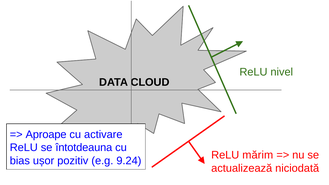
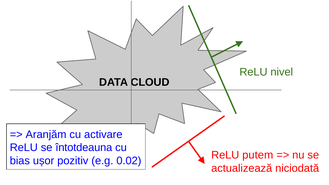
Aproape: Aproape -> Aranjăm (46, 134)
mărim: mărim -> putem (258, 155)
9.24: 9.24 -> 0.02 (129, 161)
